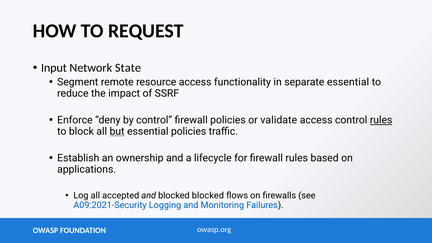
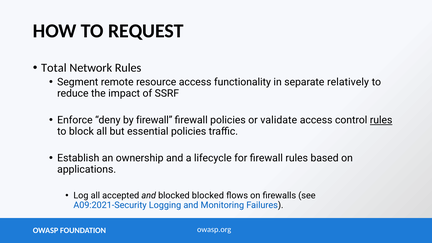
Input: Input -> Total (54, 68)
Network State: State -> Rules (128, 68)
separate essential: essential -> relatively (348, 82)
by control: control -> firewall (154, 120)
but underline: present -> none (117, 131)
